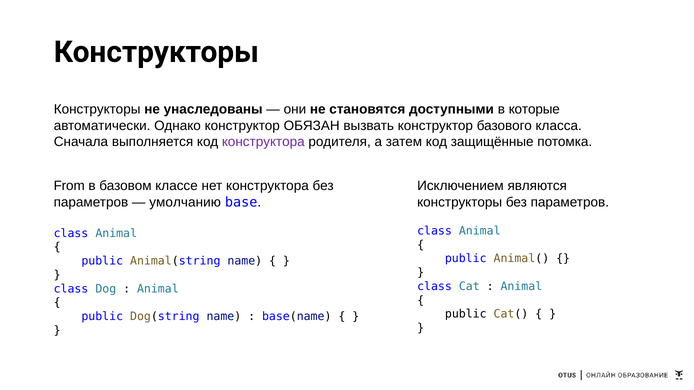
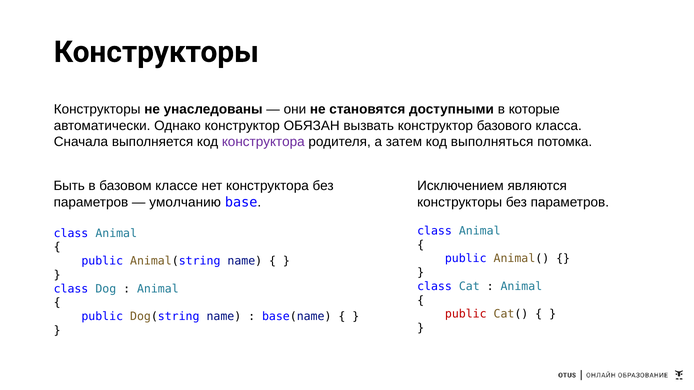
защищённые: защищённые -> выполняться (492, 142)
From: From -> Быть (69, 186)
public colour: black -> red (466, 314)
